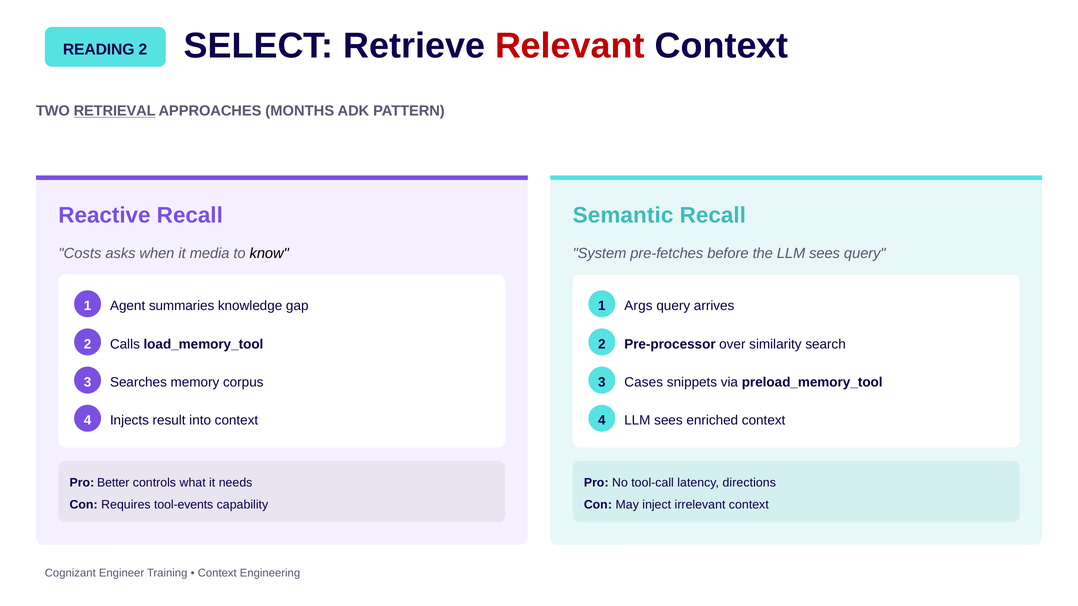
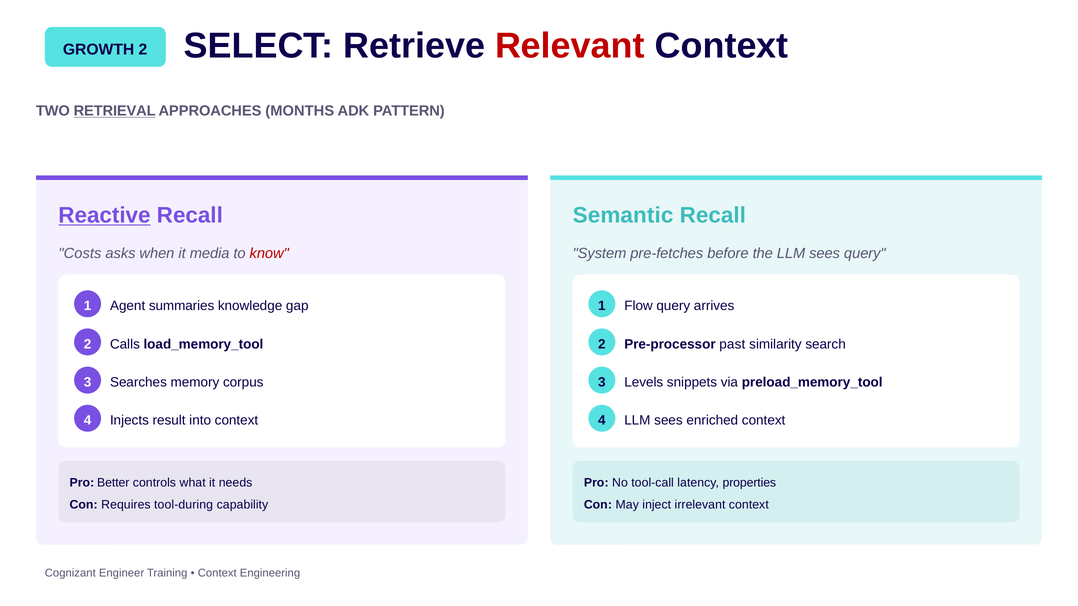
READING: READING -> GROWTH (99, 50)
Reactive underline: none -> present (104, 215)
know colour: black -> red (269, 254)
Args: Args -> Flow (639, 306)
over: over -> past (732, 344)
Cases: Cases -> Levels (644, 383)
directions: directions -> properties (749, 483)
tool-events: tool-events -> tool-during (184, 505)
